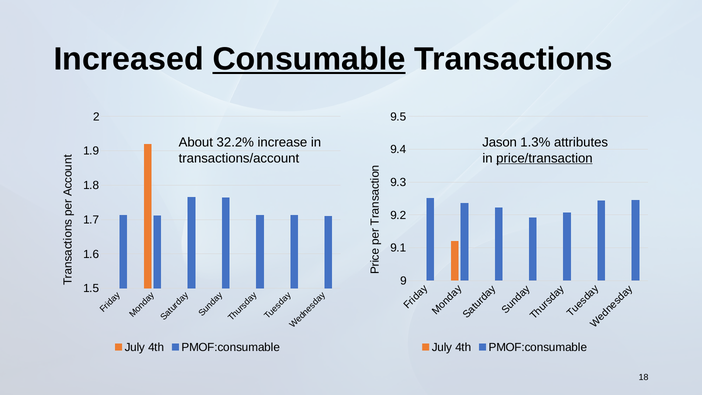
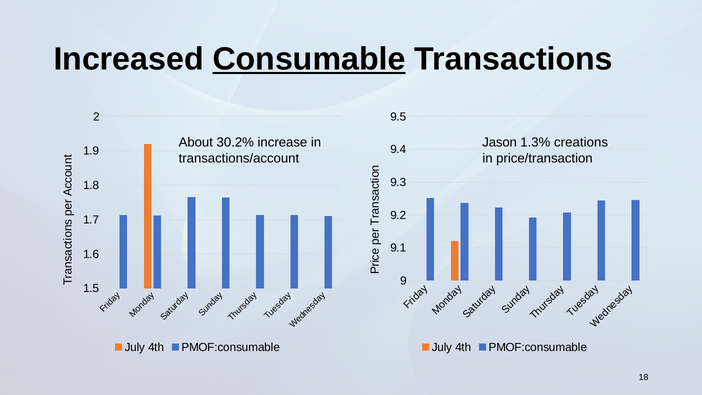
32.2%: 32.2% -> 30.2% (235, 142)
attributes: attributes -> creations (581, 142)
price/transaction underline: present -> none (544, 158)
